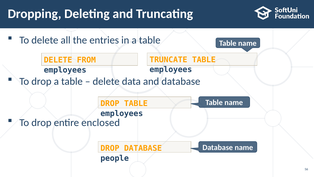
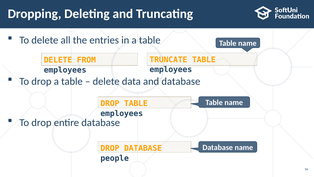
entire enclosed: enclosed -> databasе (101, 122)
